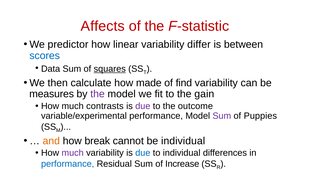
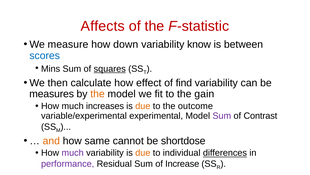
predictor: predictor -> measure (68, 44)
linear: linear -> down (126, 44)
differ: differ -> know (199, 44)
Data: Data -> Mins (51, 69)
made: made -> effect (149, 83)
the colour: purple -> orange (98, 94)
contrasts: contrasts -> increases (105, 106)
due colour: purple -> orange (143, 106)
variable/experimental performance: performance -> experimental (156, 116)
Puppies: Puppies -> Contrast (260, 116)
break: break -> same (97, 140)
be individual: individual -> shortdose (183, 140)
due colour: blue -> orange (143, 152)
differences underline: none -> present (225, 152)
performance colour: blue -> purple (68, 163)
